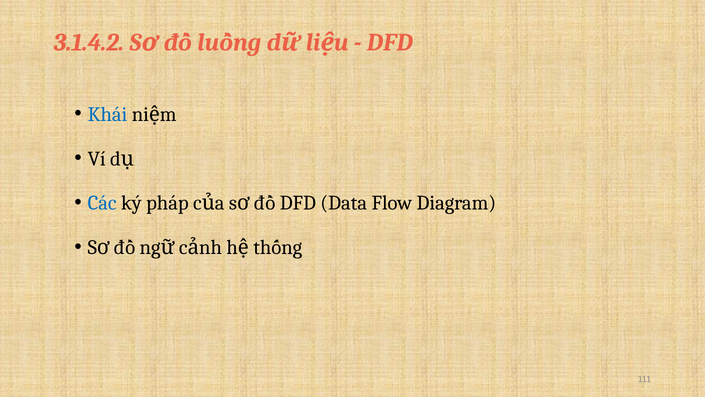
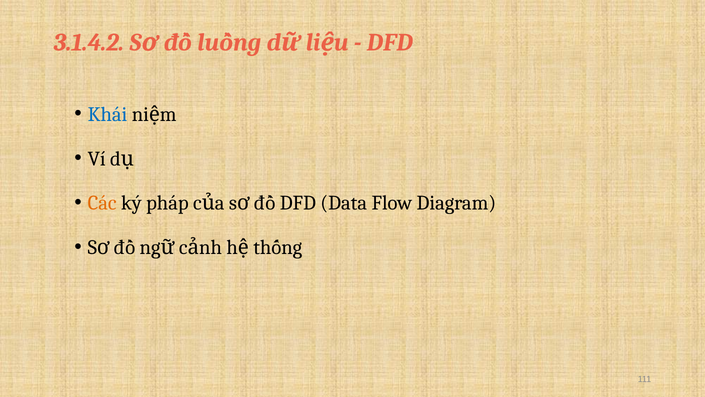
Các colour: blue -> orange (102, 203)
